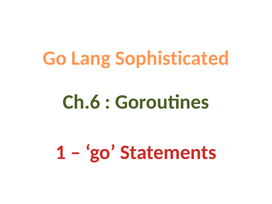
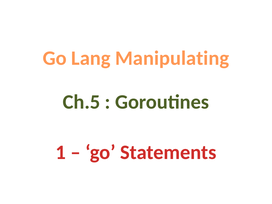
Sophisticated: Sophisticated -> Manipulating (172, 58)
Ch.6: Ch.6 -> Ch.5 (81, 102)
